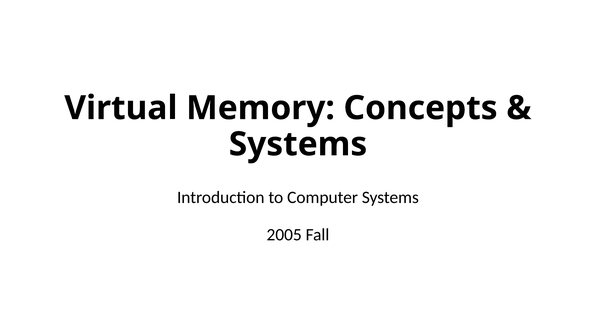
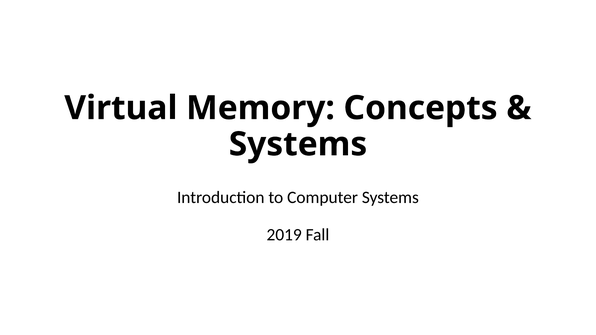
2005: 2005 -> 2019 (284, 235)
